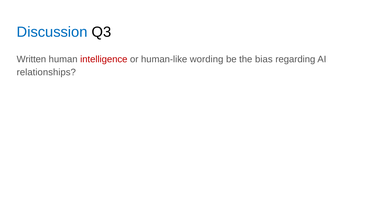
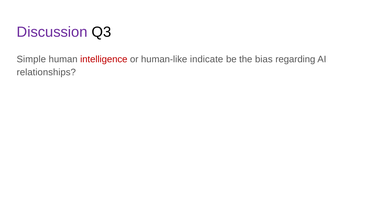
Discussion colour: blue -> purple (52, 32)
Written: Written -> Simple (31, 59)
wording: wording -> indicate (207, 59)
